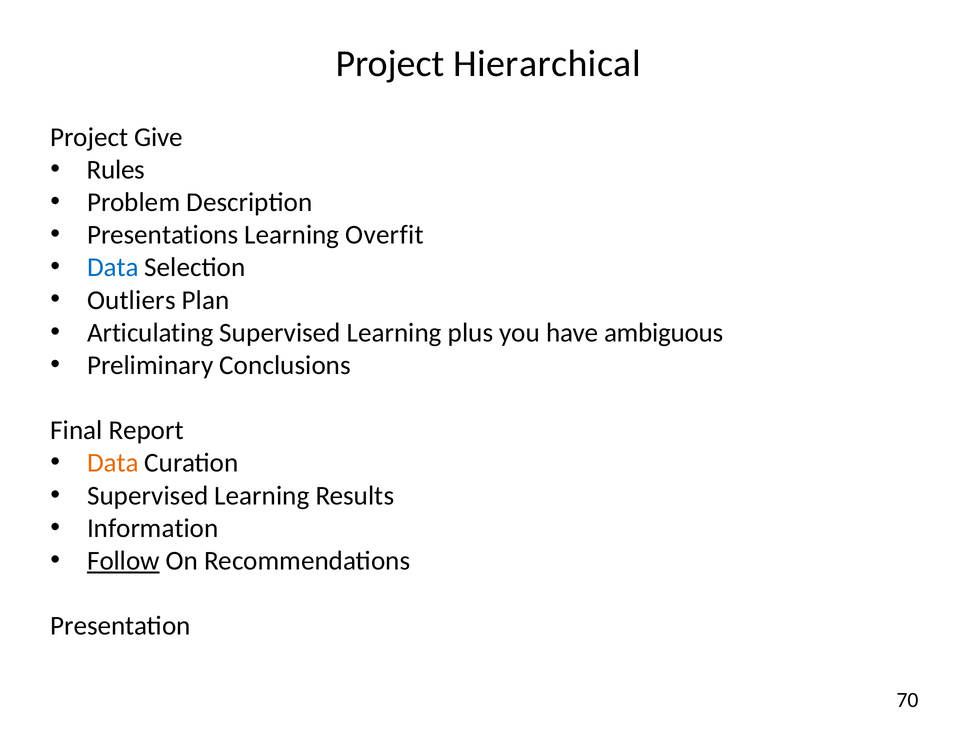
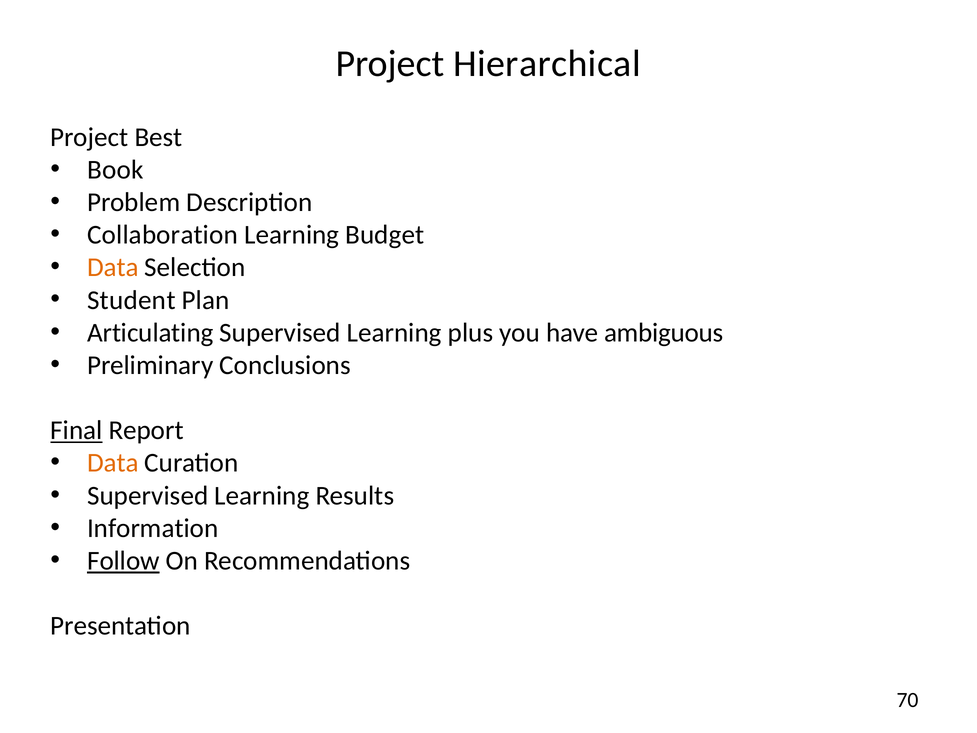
Give: Give -> Best (158, 137)
Rules: Rules -> Book (115, 170)
Presentations: Presentations -> Collaboration (163, 235)
Overfit: Overfit -> Budget (385, 235)
Data colour: blue -> orange (113, 267)
Outliers: Outliers -> Student (131, 300)
Final underline: none -> present (77, 430)
